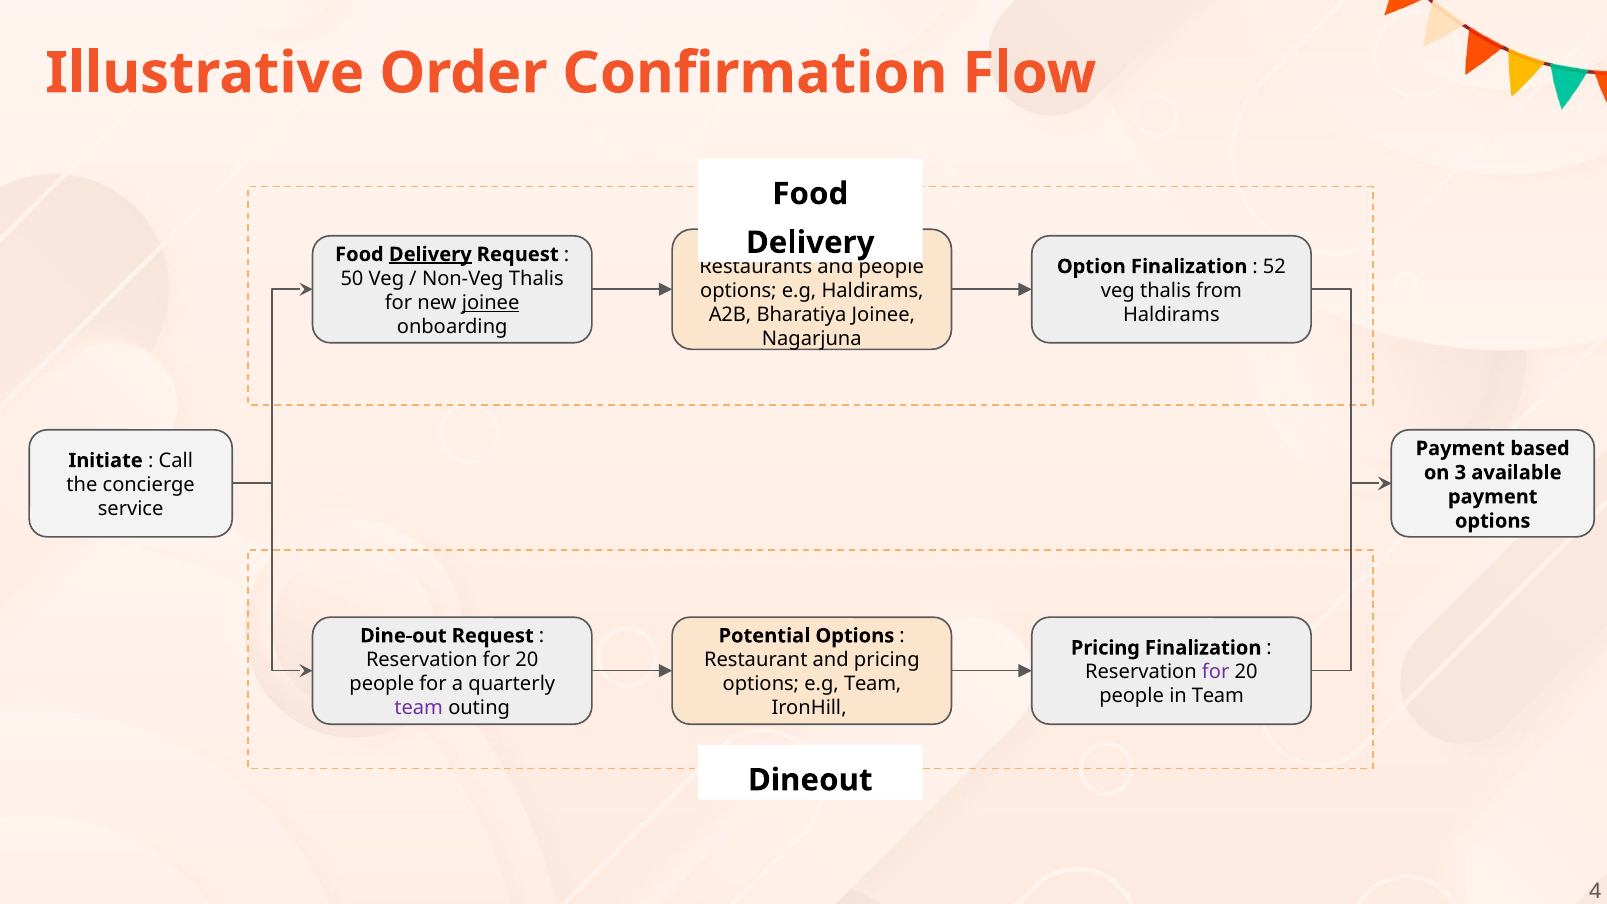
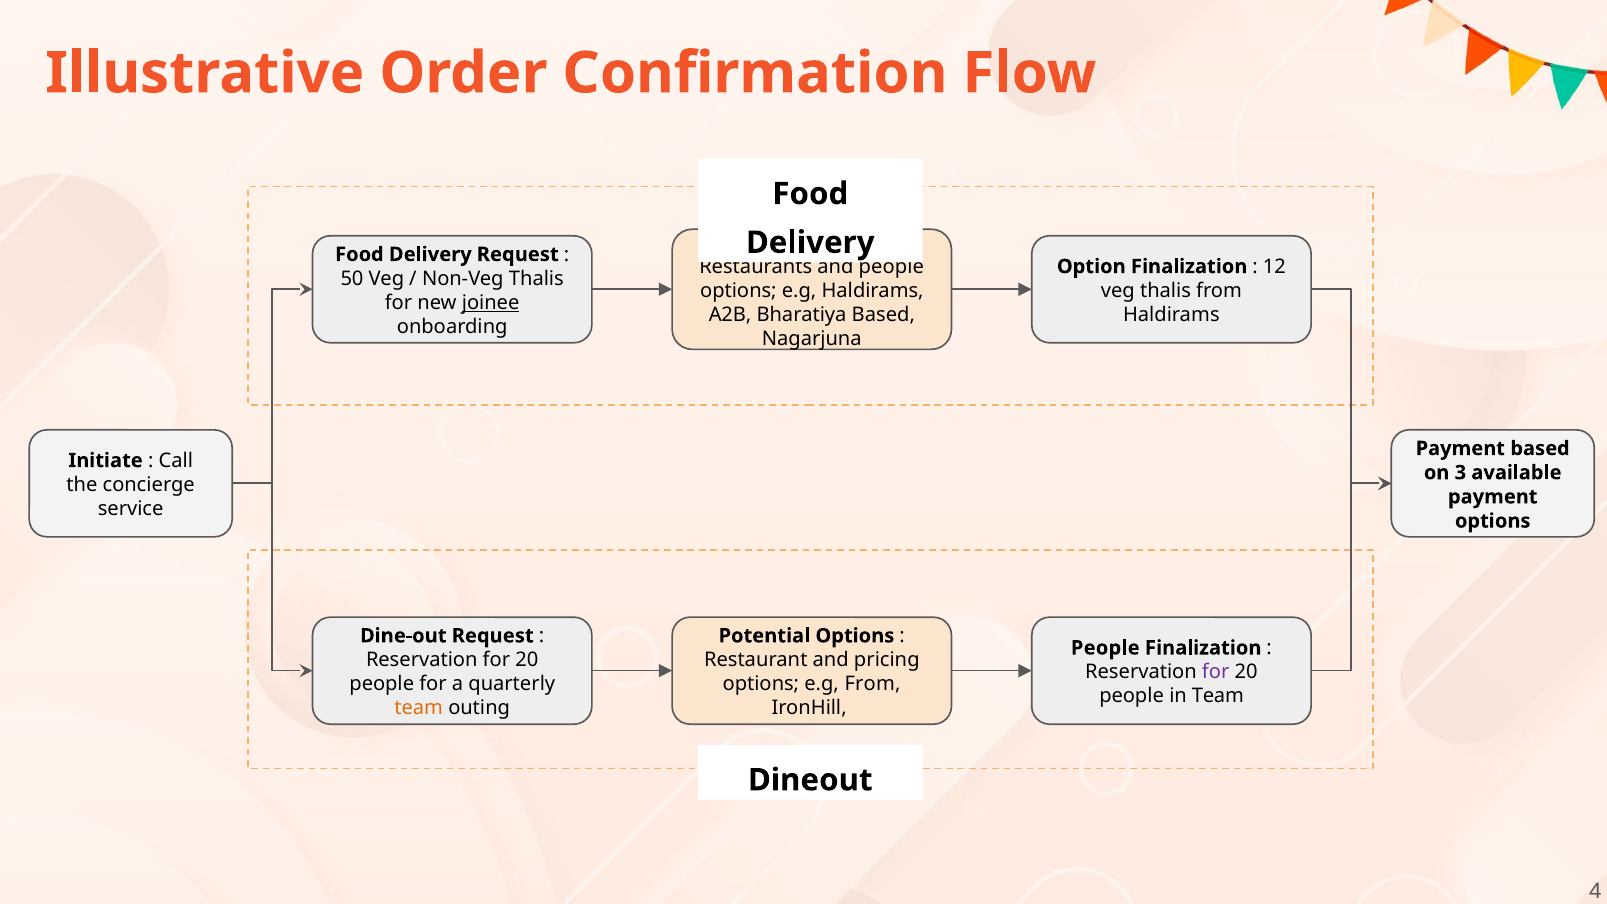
Delivery underline: present -> none (430, 254)
52: 52 -> 12 (1274, 266)
Bharatiya Joinee: Joinee -> Based (883, 315)
Pricing: Pricing -> People (1105, 648)
e.g Team: Team -> From (873, 684)
team colour: purple -> orange (419, 708)
